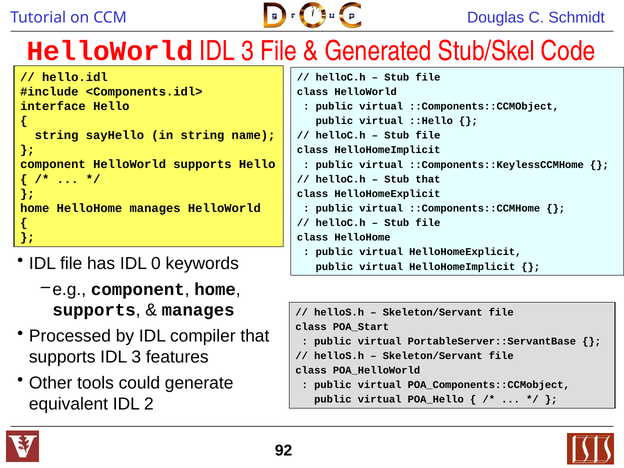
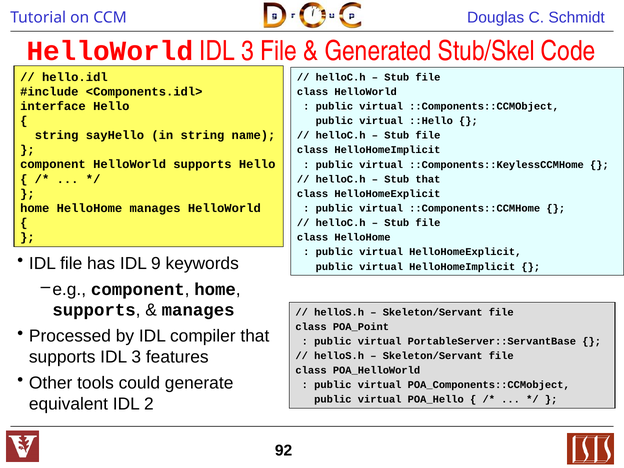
0: 0 -> 9 (156, 263)
POA_Start: POA_Start -> POA_Point (361, 327)
